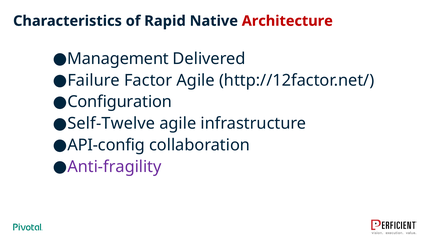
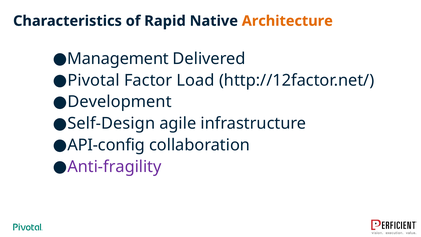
Architecture colour: red -> orange (287, 21)
Failure: Failure -> Pivotal (94, 80)
Factor Agile: Agile -> Load (196, 80)
Configuration: Configuration -> Development (120, 102)
Self-Twelve: Self-Twelve -> Self-Design (111, 123)
